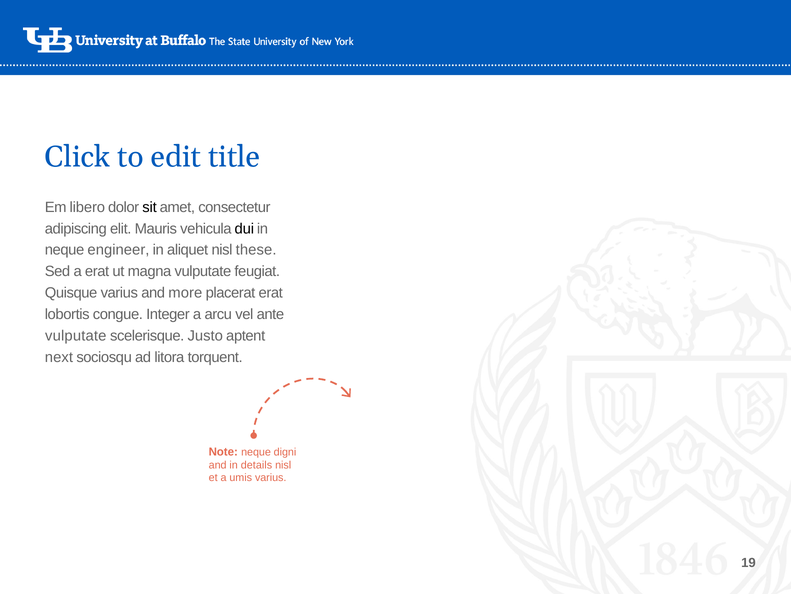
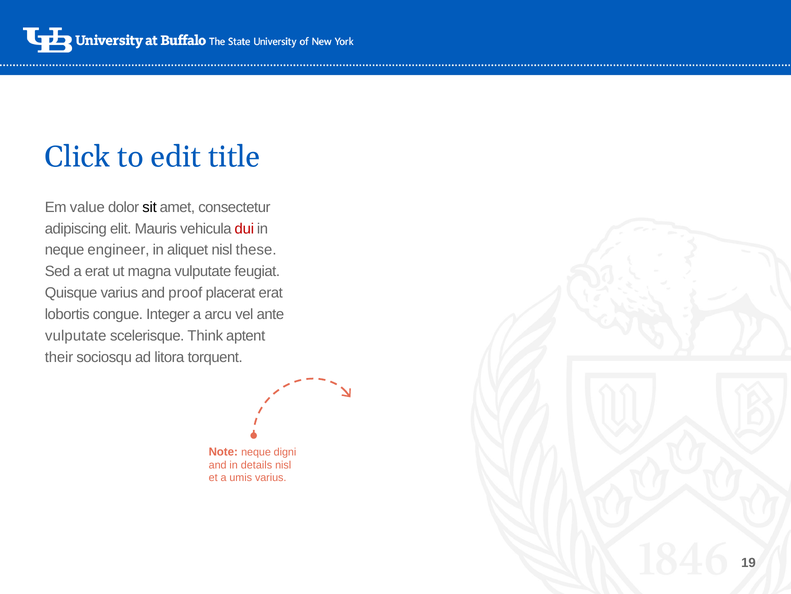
libero: libero -> value (87, 207)
dui colour: black -> red (244, 228)
more: more -> proof (185, 293)
Justo: Justo -> Think (205, 335)
next: next -> their (59, 357)
